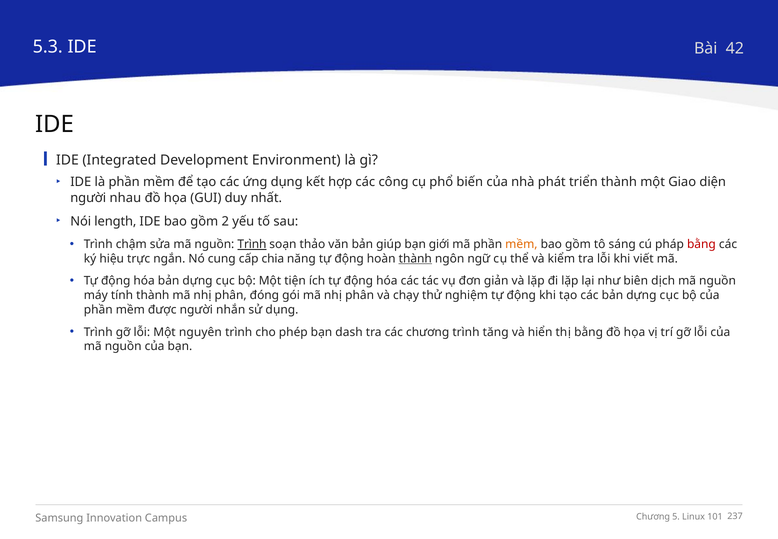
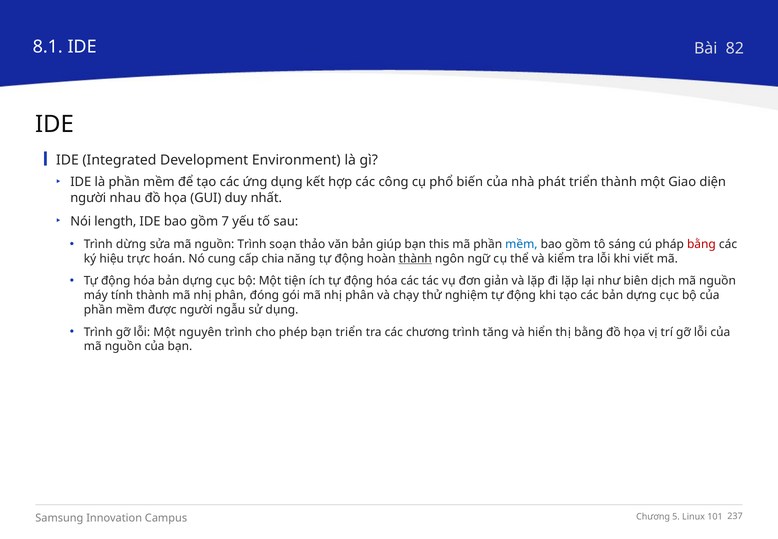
5.3: 5.3 -> 8.1 (48, 47)
42: 42 -> 82 (735, 48)
2: 2 -> 7 (225, 221)
chậm: chậm -> dừng (131, 244)
Trình underline: present -> none (252, 244)
giới: giới -> this (439, 244)
mềm colour: orange -> blue (521, 244)
ngắn: ngắn -> hoán (169, 259)
nhắn: nhắn -> ngẫu (231, 310)
bạn dash: dash -> triển (349, 332)
